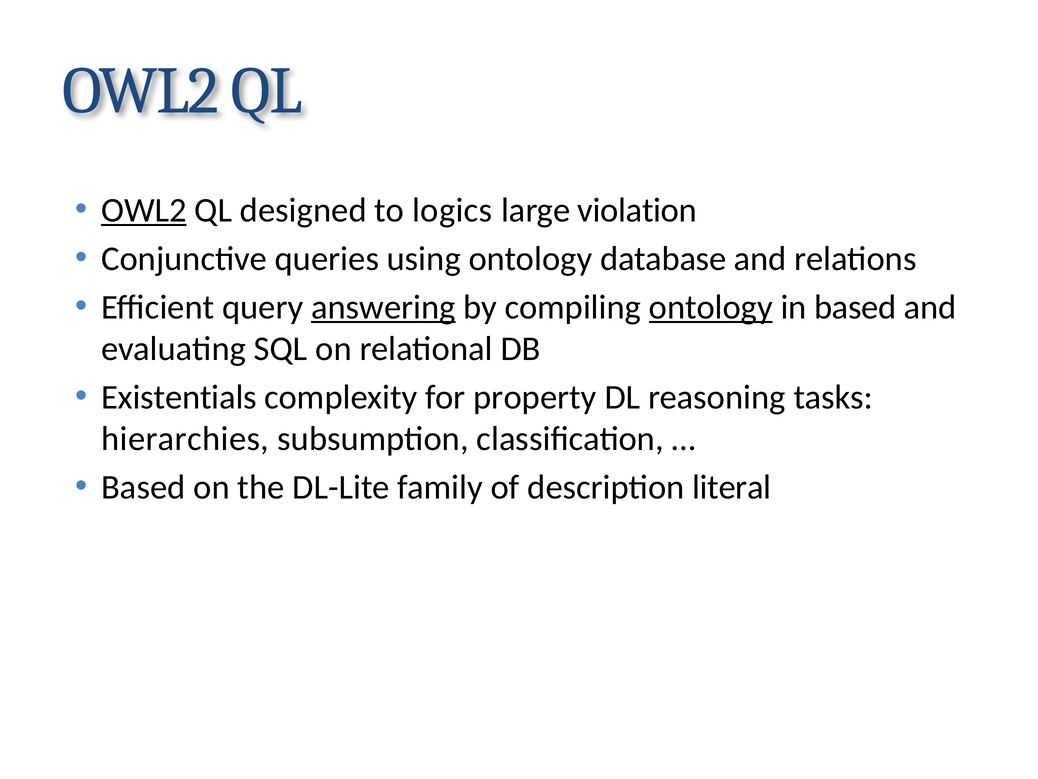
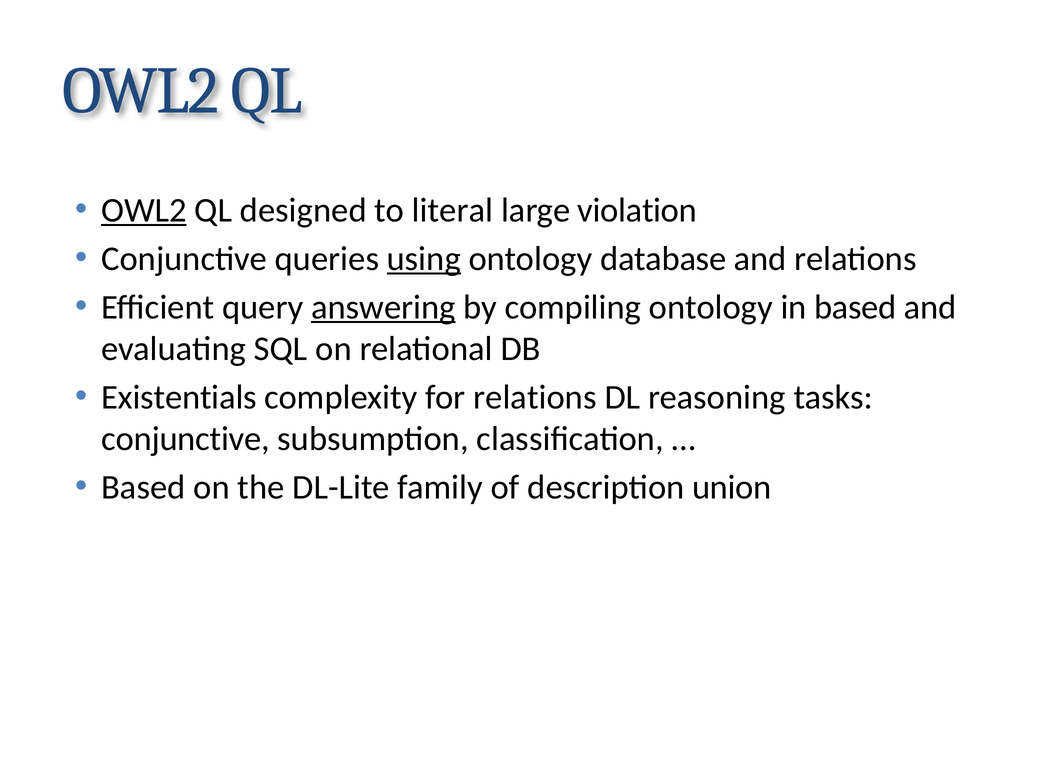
logics: logics -> literal (452, 210)
using underline: none -> present (424, 258)
ontology underline: present -> none (711, 307)
for property: property -> relations (535, 397)
hierarchies: hierarchies -> conjunctive (185, 438)
literal: literal -> union (732, 487)
